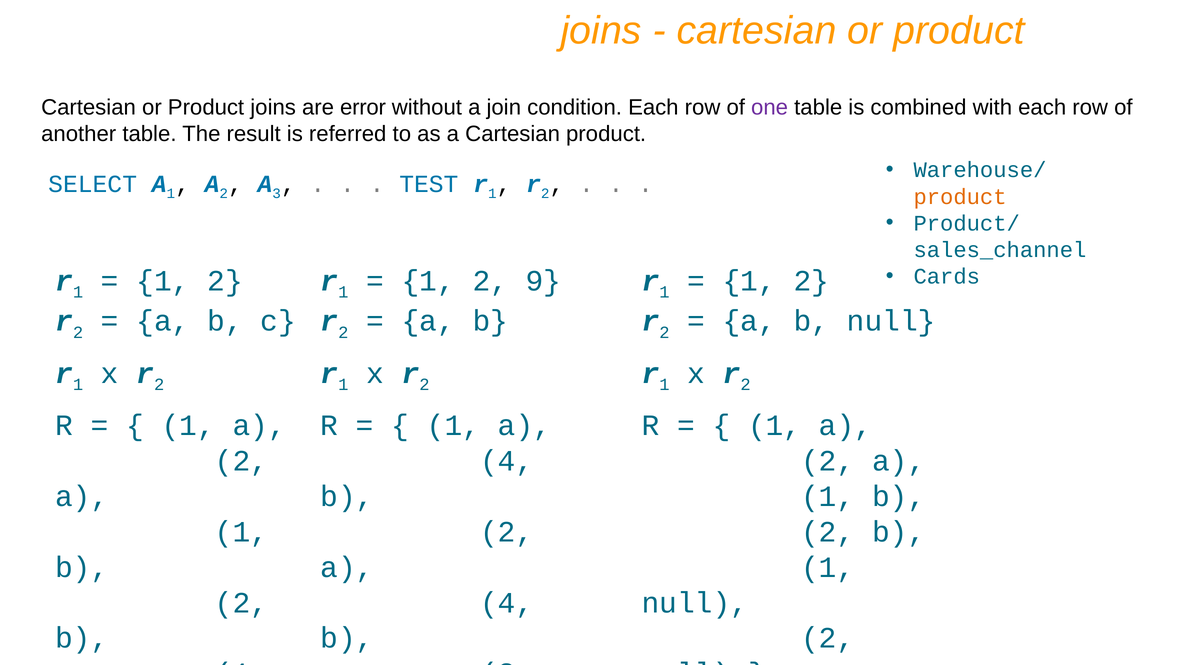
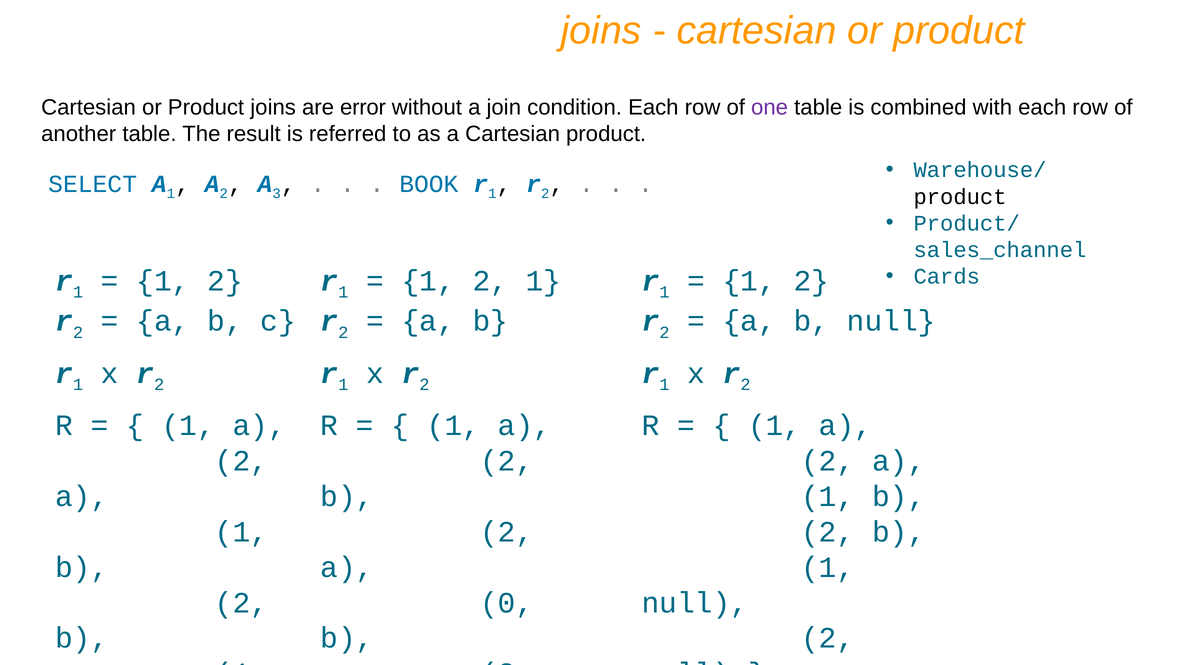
TEST: TEST -> BOOK (429, 184)
product colour: orange -> black (960, 197)
2 9: 9 -> 1 (543, 281)
4: 4 -> 2 (507, 461)
4: 4 -> 0 (507, 603)
